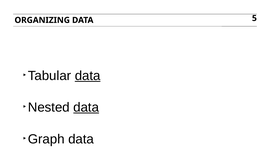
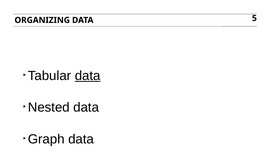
data underline: present -> none (86, 107)
